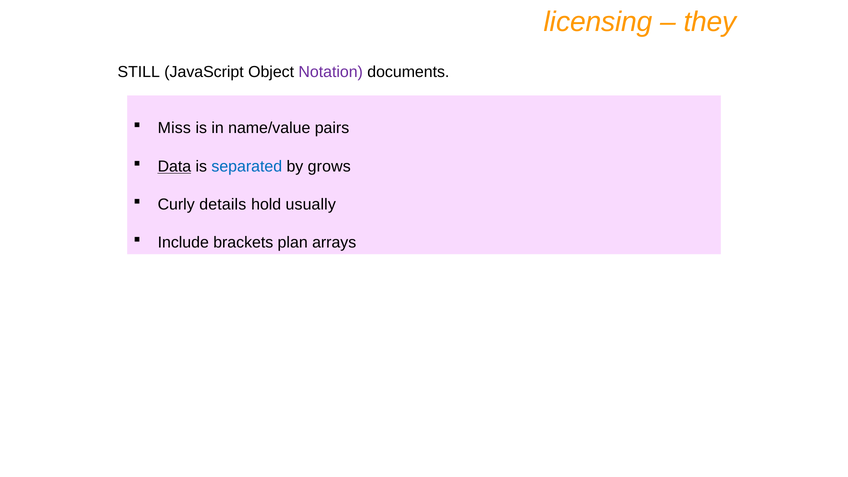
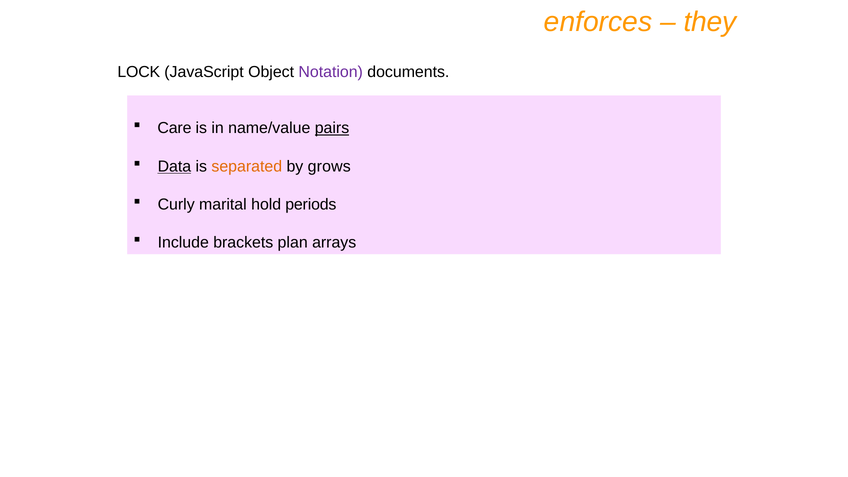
licensing: licensing -> enforces (598, 22)
STILL: STILL -> LOCK (139, 72)
Miss: Miss -> Care (174, 128)
pairs underline: none -> present (332, 128)
separated colour: blue -> orange (247, 166)
details: details -> marital (223, 205)
usually: usually -> periods (311, 205)
